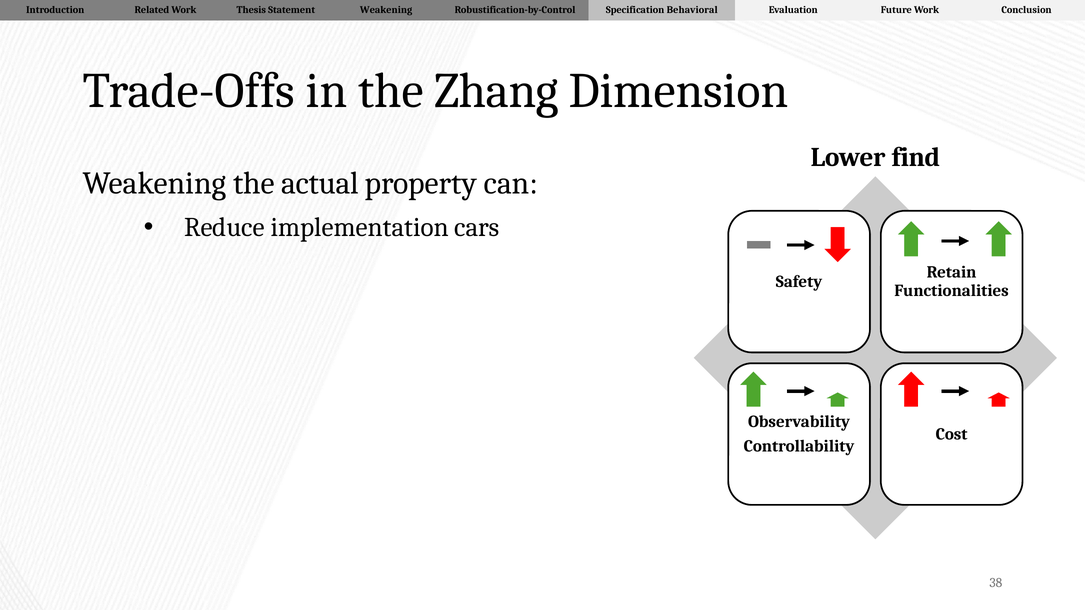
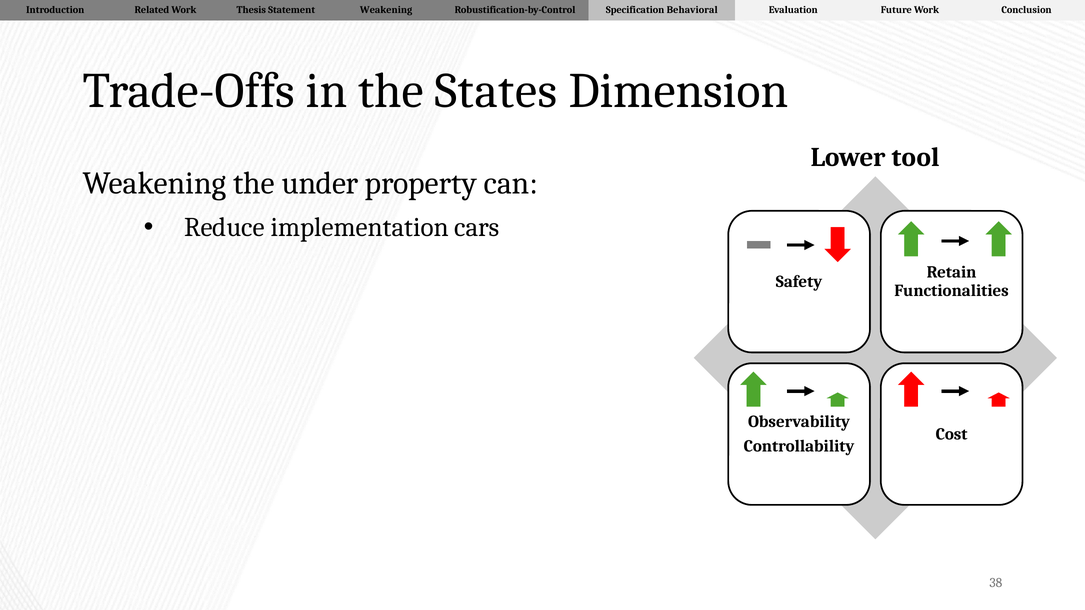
Zhang: Zhang -> States (496, 91)
find: find -> tool (916, 158)
actual: actual -> under (320, 183)
